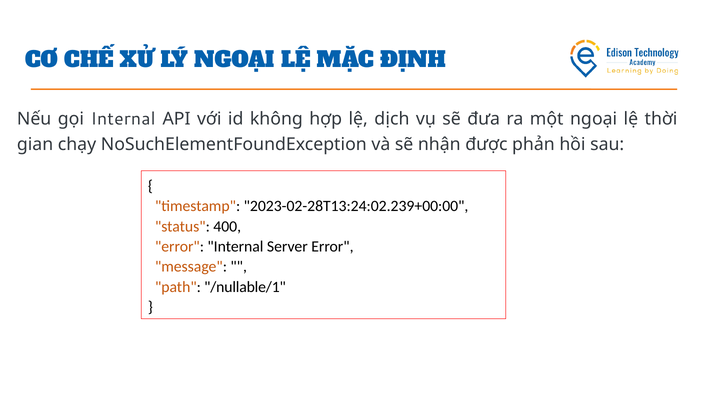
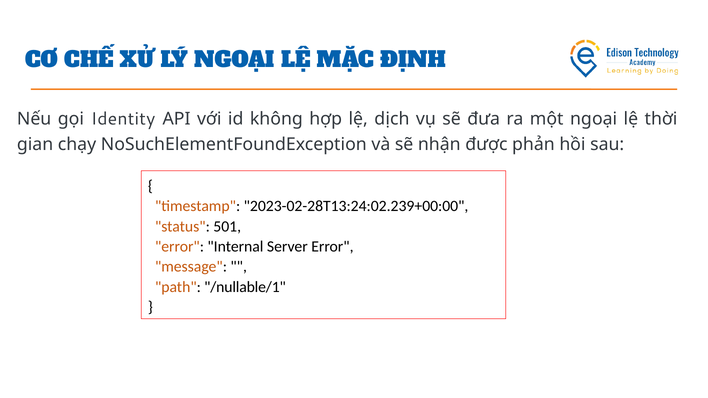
Internal: Internal -> Identity (123, 119)
400: 400 -> 501 (227, 227)
